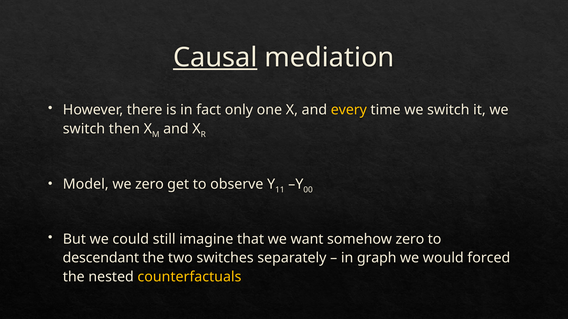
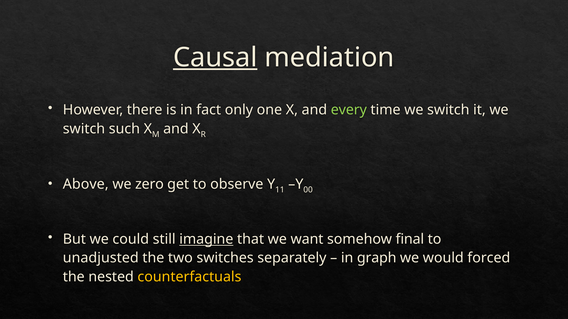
every colour: yellow -> light green (349, 110)
then: then -> such (124, 129)
Model: Model -> Above (86, 184)
imagine underline: none -> present (206, 240)
somehow zero: zero -> final (410, 240)
descendant: descendant -> unadjusted (101, 258)
